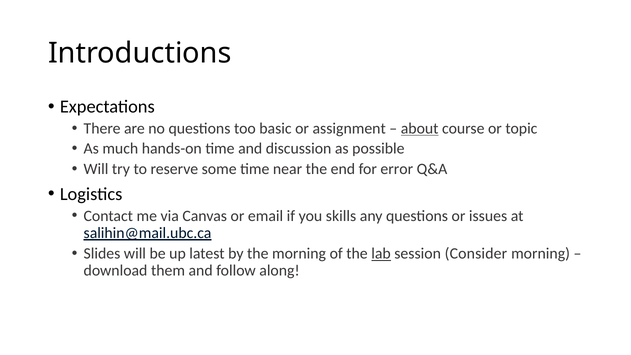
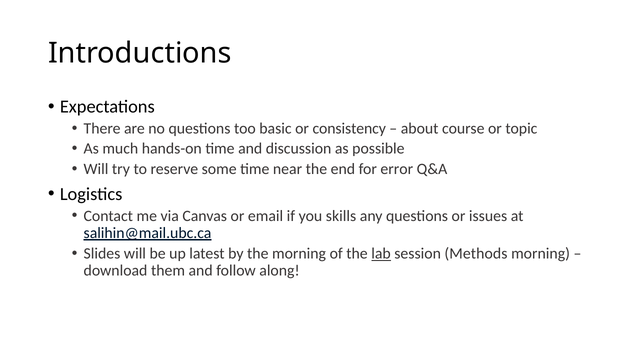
assignment: assignment -> consistency (349, 128)
about underline: present -> none (420, 128)
Consider: Consider -> Methods (476, 253)
